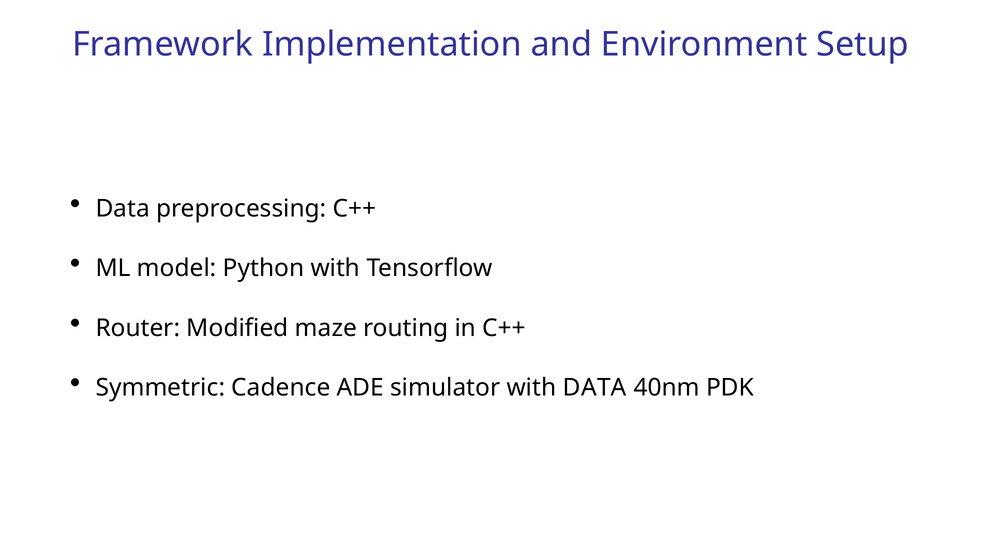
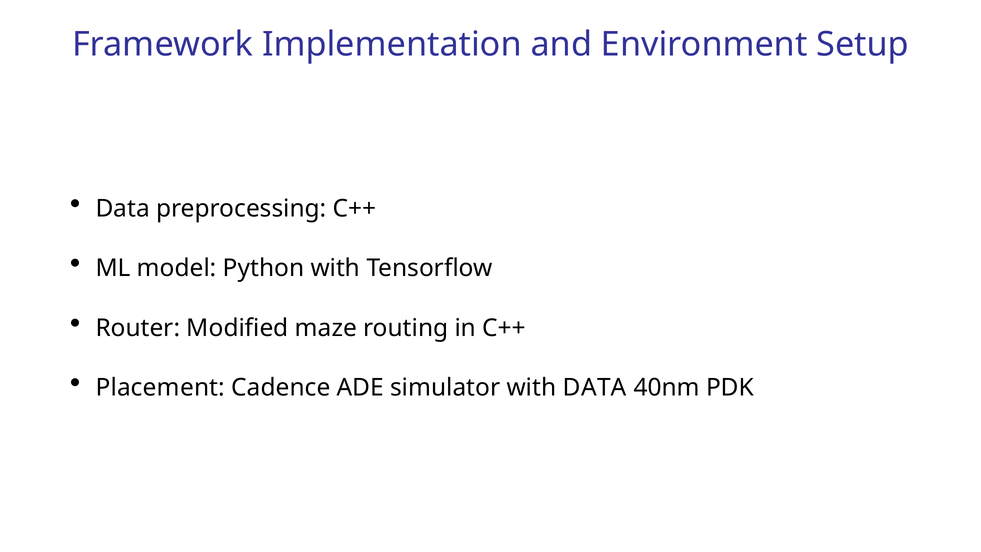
Symmetric: Symmetric -> Placement (160, 387)
